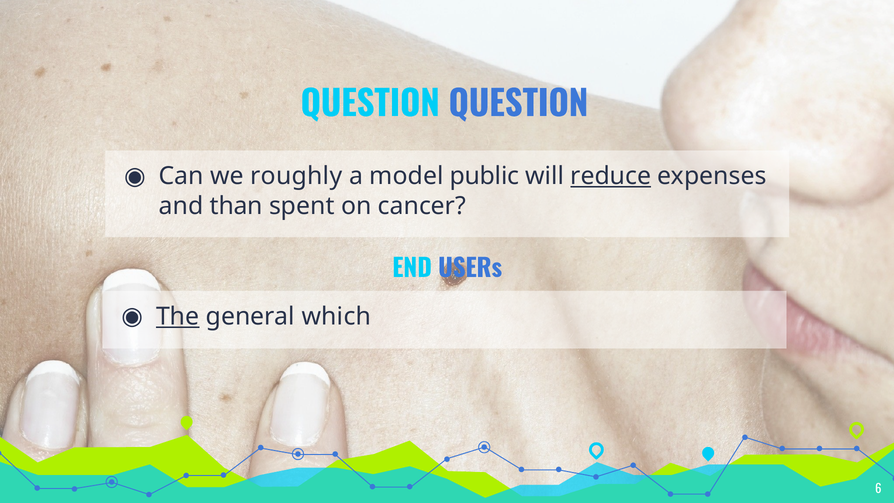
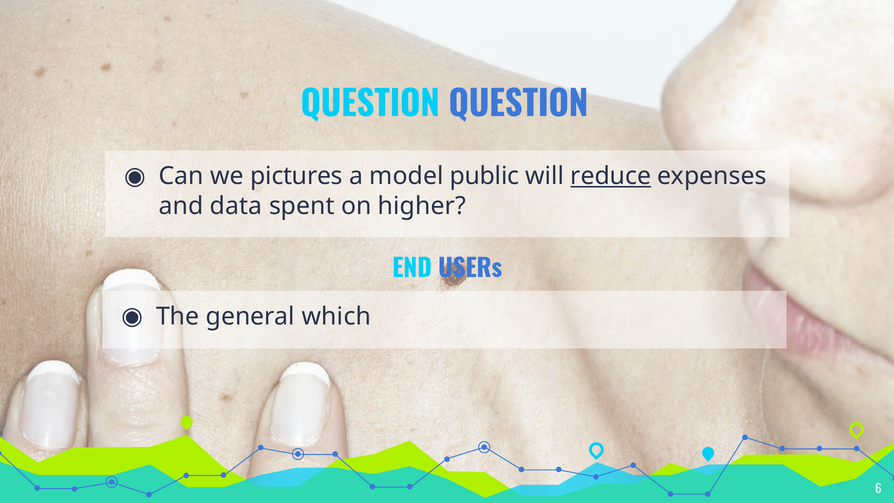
roughly: roughly -> pictures (297, 176)
than: than -> data (236, 206)
cancer: cancer -> higher (422, 206)
The underline: present -> none (178, 316)
